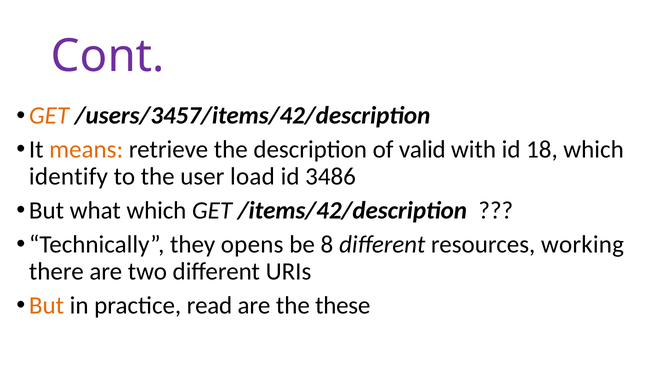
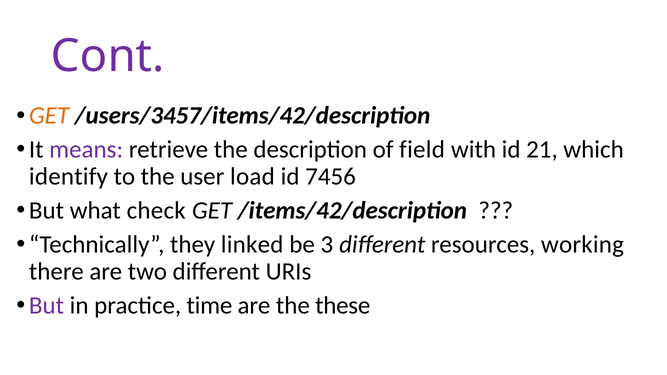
means colour: orange -> purple (86, 150)
valid: valid -> field (422, 150)
18: 18 -> 21 (542, 150)
3486: 3486 -> 7456 (331, 177)
what which: which -> check (156, 211)
opens: opens -> linked (252, 245)
8: 8 -> 3 (327, 245)
But colour: orange -> purple (47, 306)
read: read -> time (209, 306)
